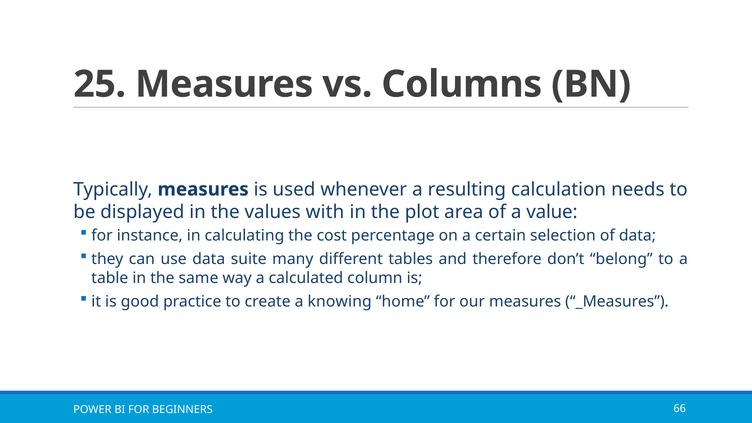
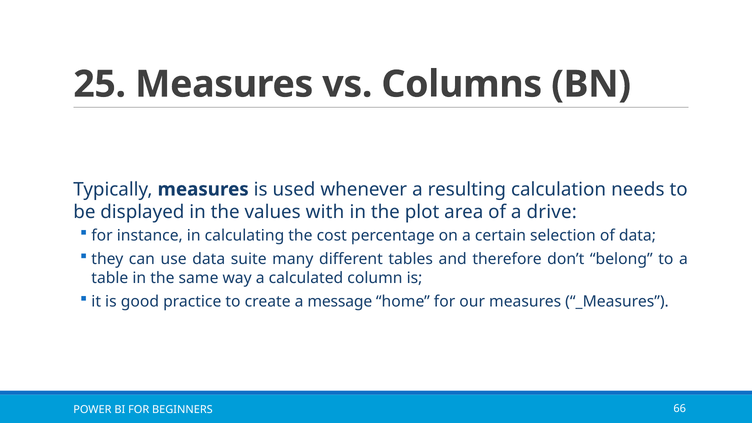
value: value -> drive (552, 212)
knowing: knowing -> message (340, 301)
